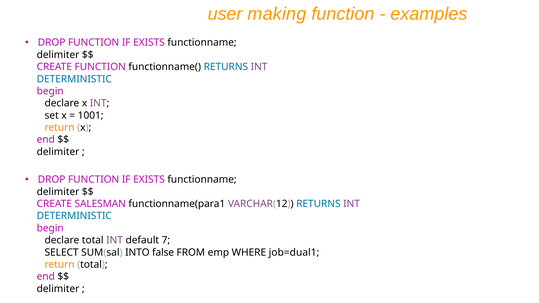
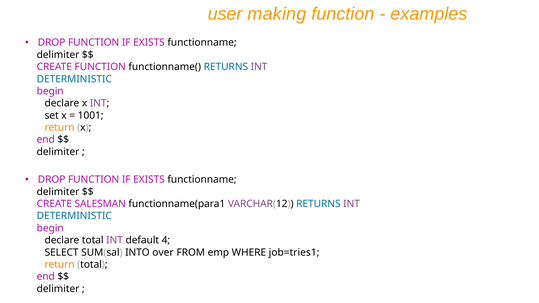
7: 7 -> 4 (166, 240)
false: false -> over (163, 253)
job=dual1: job=dual1 -> job=tries1 (294, 253)
